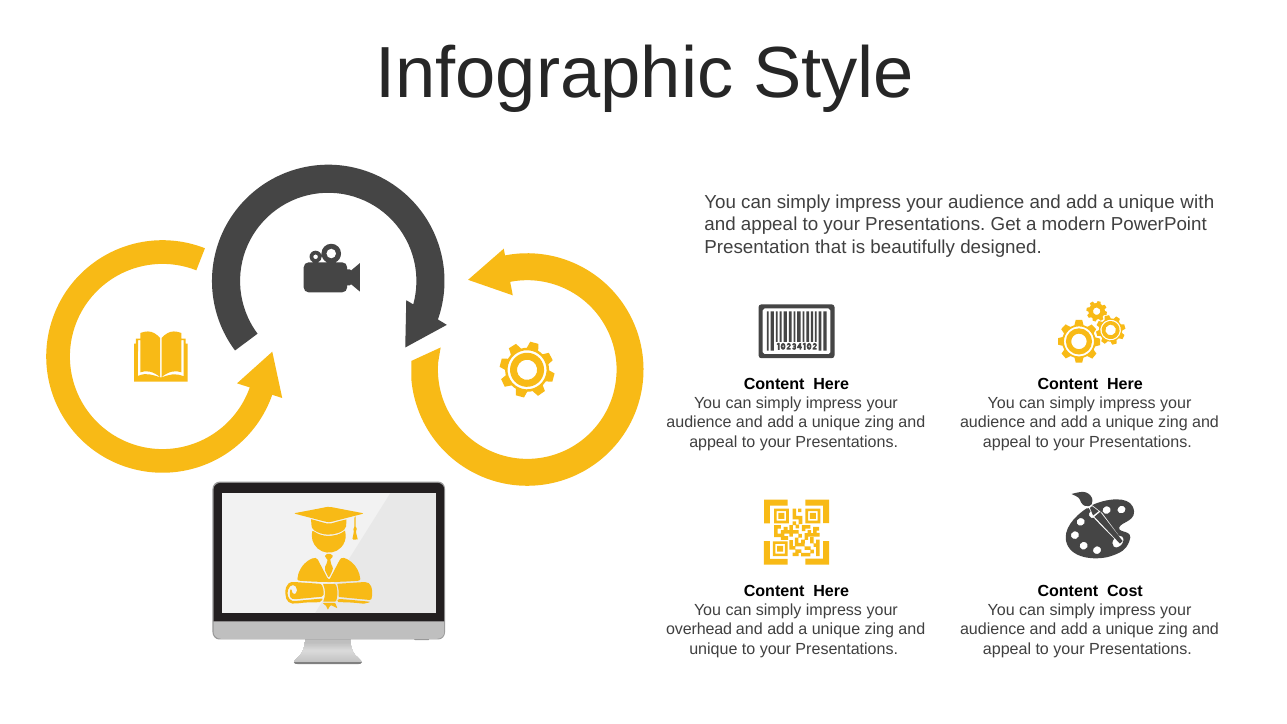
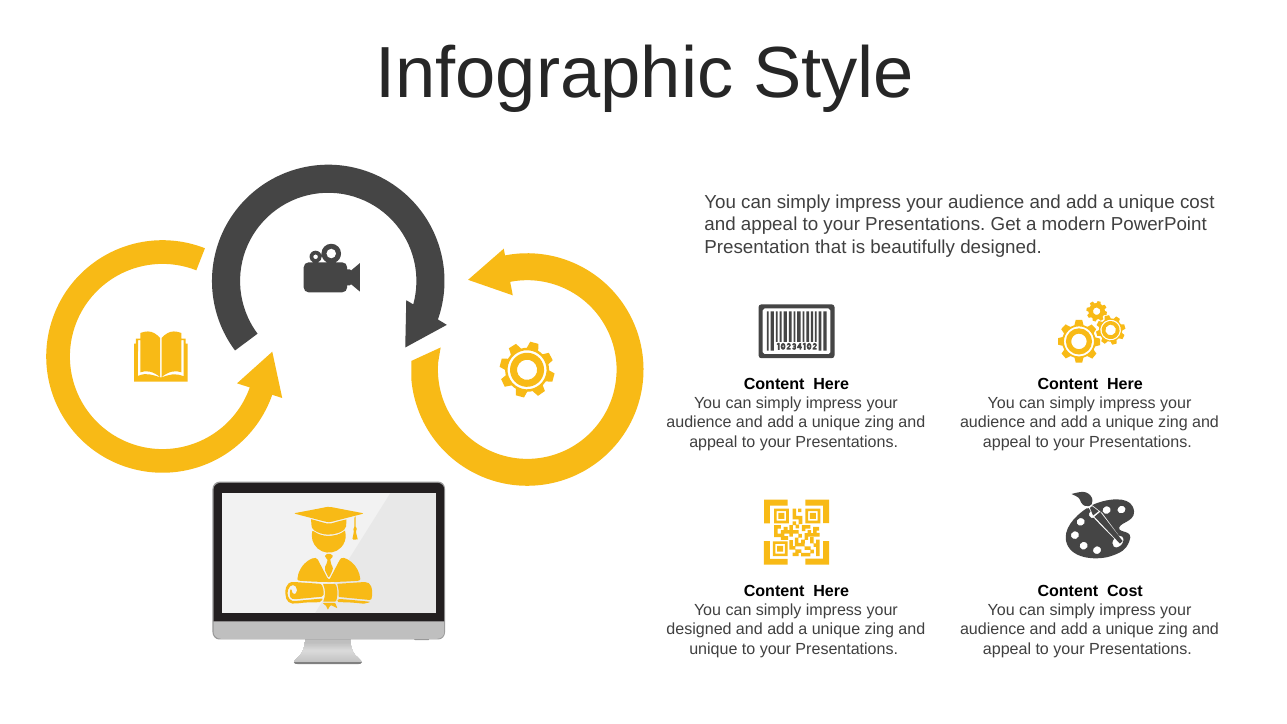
unique with: with -> cost (1197, 202)
overhead: overhead -> designed (699, 630)
